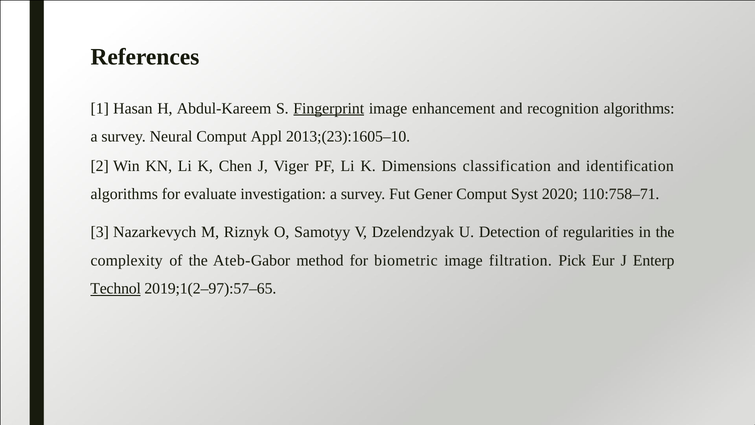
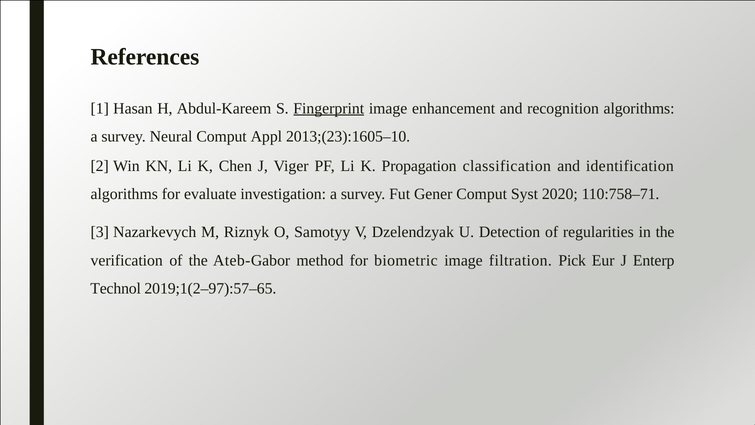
Dimensions: Dimensions -> Propagation (419, 166)
complexity: complexity -> verification (127, 260)
Technol underline: present -> none (116, 288)
